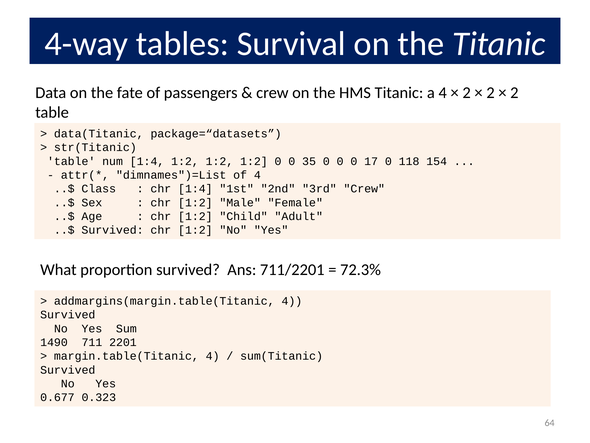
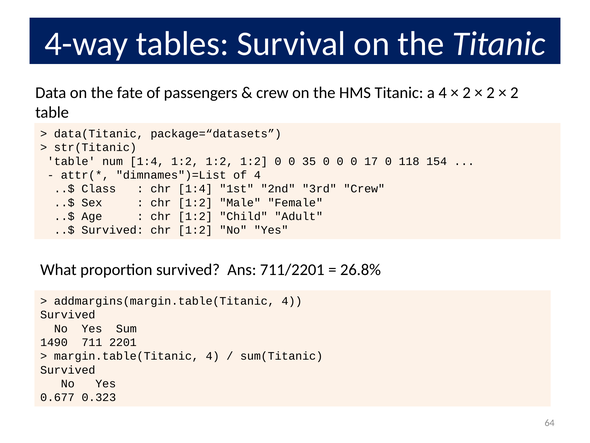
72.3%: 72.3% -> 26.8% (361, 270)
